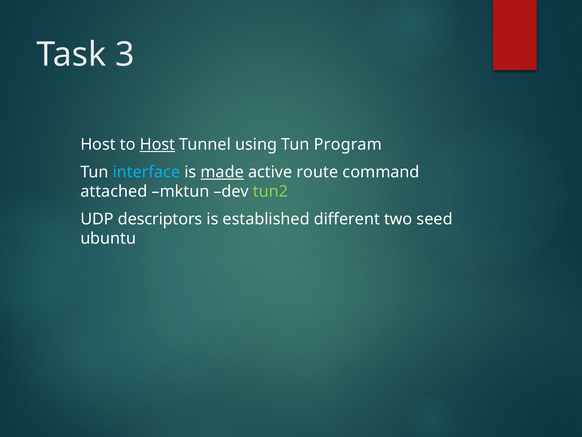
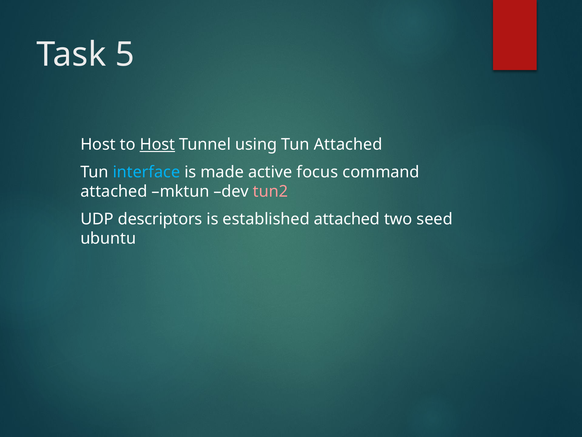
3: 3 -> 5 (125, 54)
Tun Program: Program -> Attached (348, 144)
made underline: present -> none (222, 172)
route: route -> focus (317, 172)
tun2 colour: light green -> pink (270, 191)
established different: different -> attached (347, 219)
